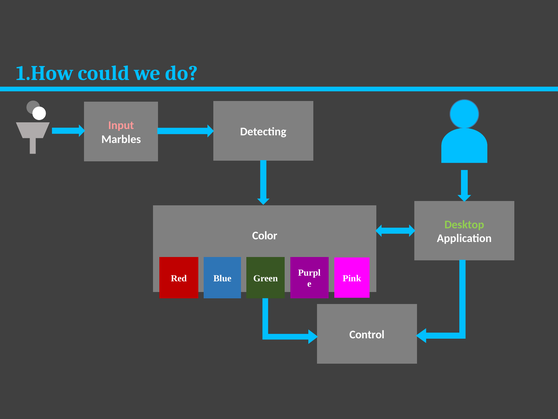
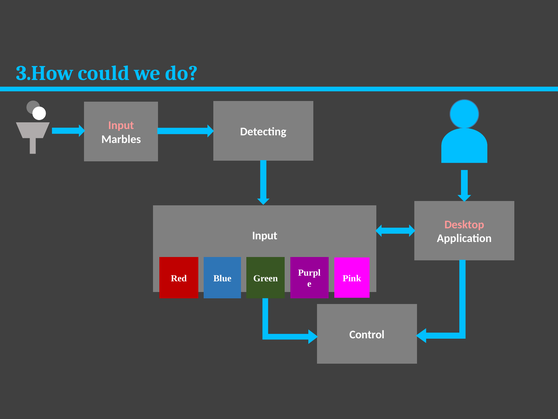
1.How: 1.How -> 3.How (45, 73)
Desktop colour: light green -> pink (464, 224)
Color: Color -> Input (265, 235)
